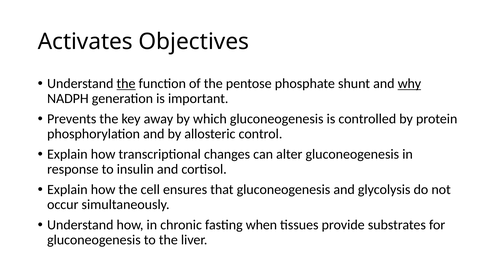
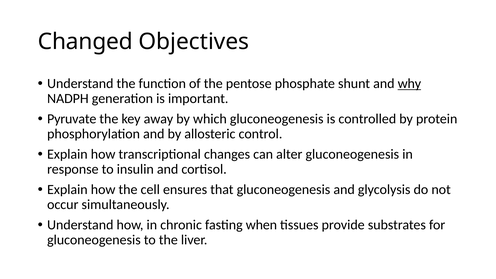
Activates: Activates -> Changed (85, 42)
the underline: present -> none (126, 84)
Prevents: Prevents -> Pyruvate (72, 119)
